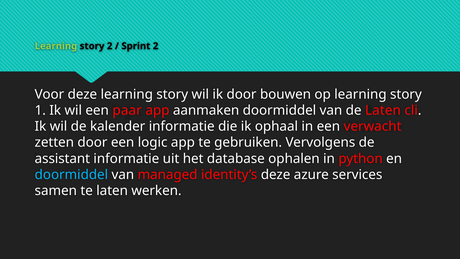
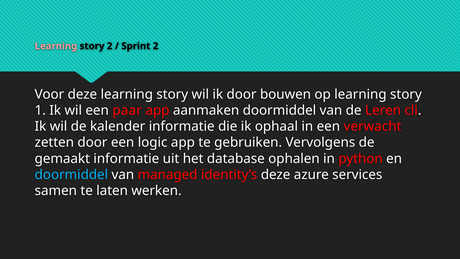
Learning colour: light green -> pink (56, 46)
de Laten: Laten -> Leren (383, 110)
assistant: assistant -> gemaakt (62, 158)
